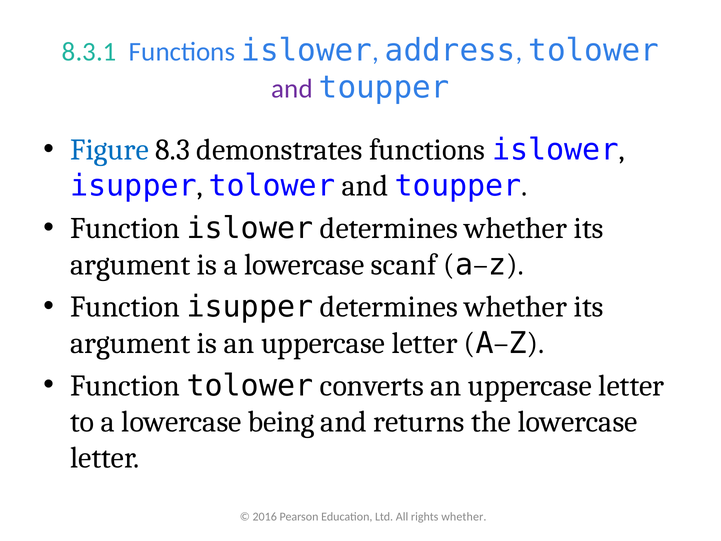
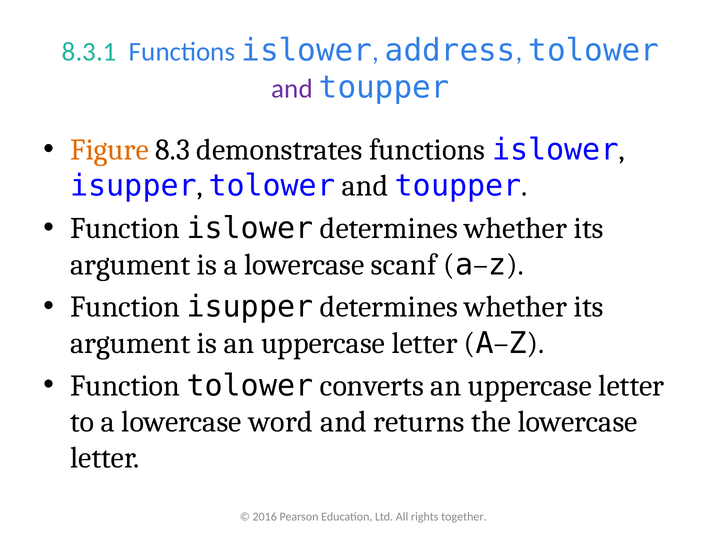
Figure colour: blue -> orange (110, 150)
being: being -> word (281, 421)
rights whether: whether -> together (464, 516)
